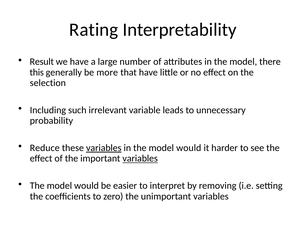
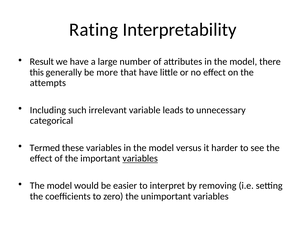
selection: selection -> attempts (48, 83)
probability: probability -> categorical (51, 120)
Reduce: Reduce -> Termed (45, 148)
variables underline: present -> none (104, 148)
in the model would: would -> versus (189, 148)
